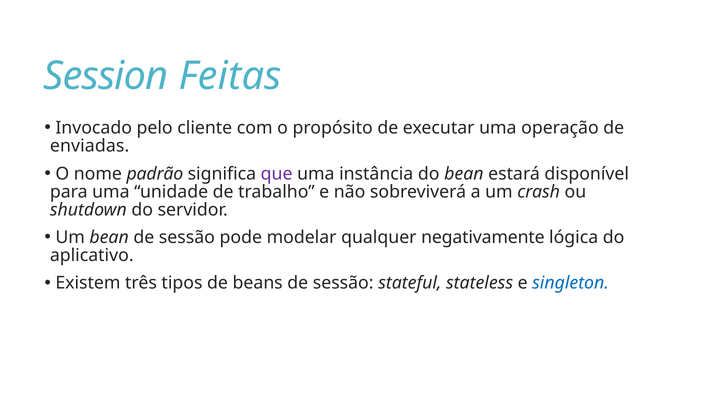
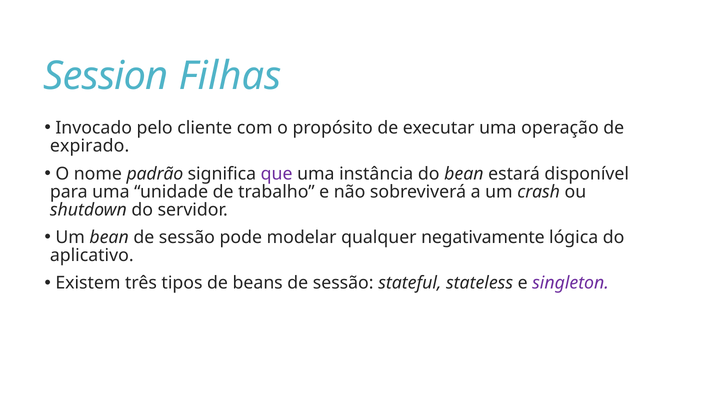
Feitas: Feitas -> Filhas (230, 76)
enviadas: enviadas -> expirado (90, 146)
singleton colour: blue -> purple (571, 283)
